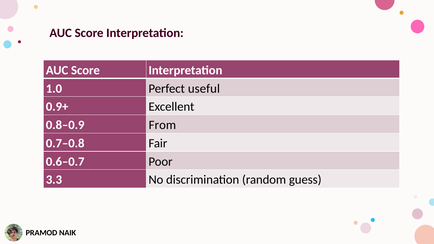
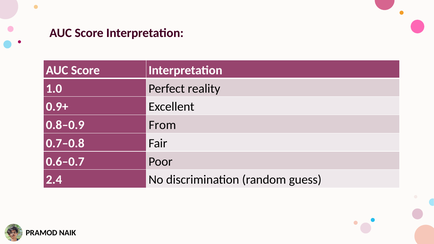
useful: useful -> reality (204, 89)
3.3: 3.3 -> 2.4 (54, 180)
